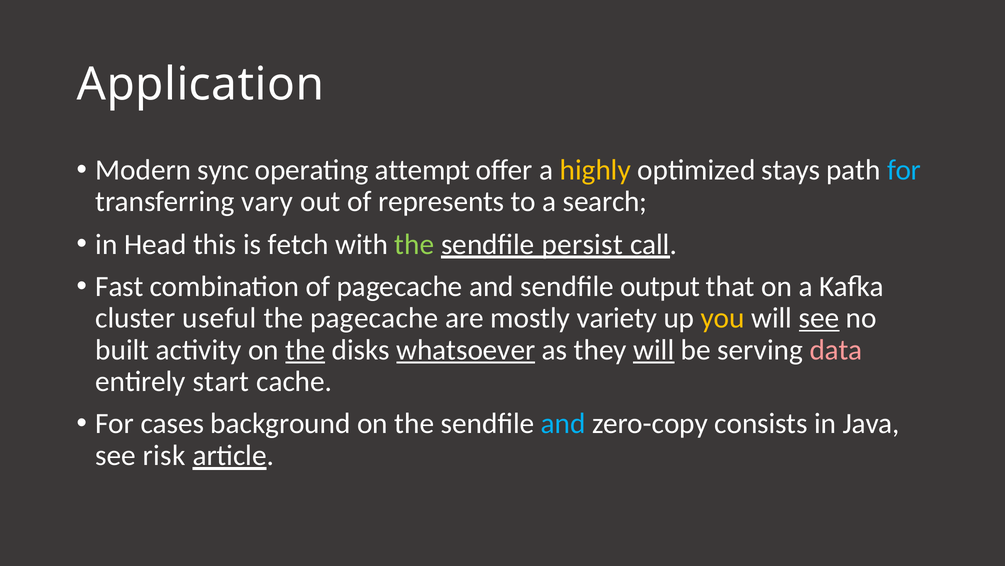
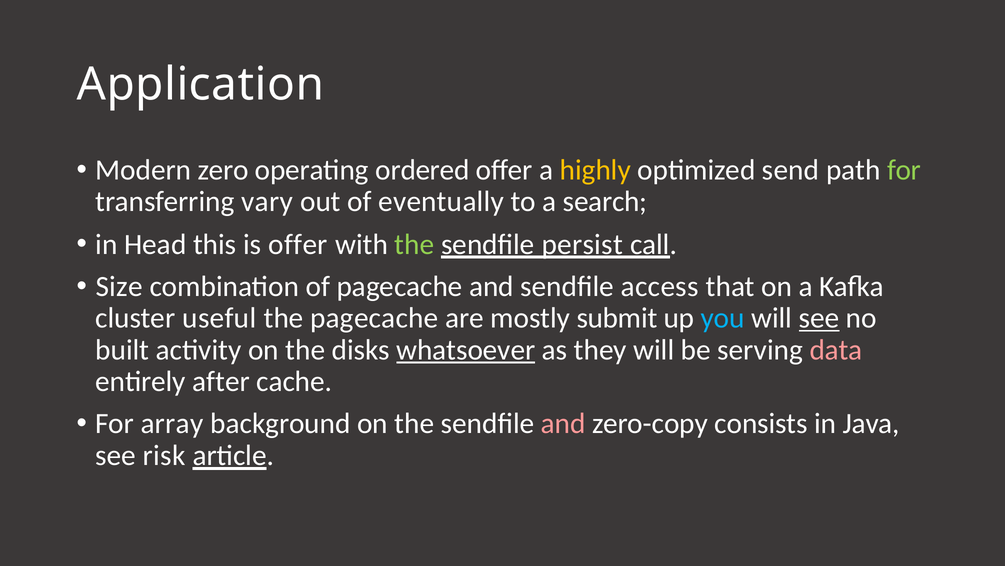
sync: sync -> zero (223, 170)
attempt: attempt -> ordered (422, 170)
stays: stays -> send (791, 170)
for colour: light blue -> light green (904, 170)
represents: represents -> eventually (441, 201)
is fetch: fetch -> offer (298, 244)
Fast: Fast -> Size (119, 286)
output: output -> access (660, 286)
variety: variety -> submit (617, 318)
you colour: yellow -> light blue (723, 318)
the underline: present -> none (305, 349)
will underline: present -> none (654, 349)
start: start -> after (221, 381)
cases: cases -> array (172, 423)
and colour: light blue -> pink (563, 423)
